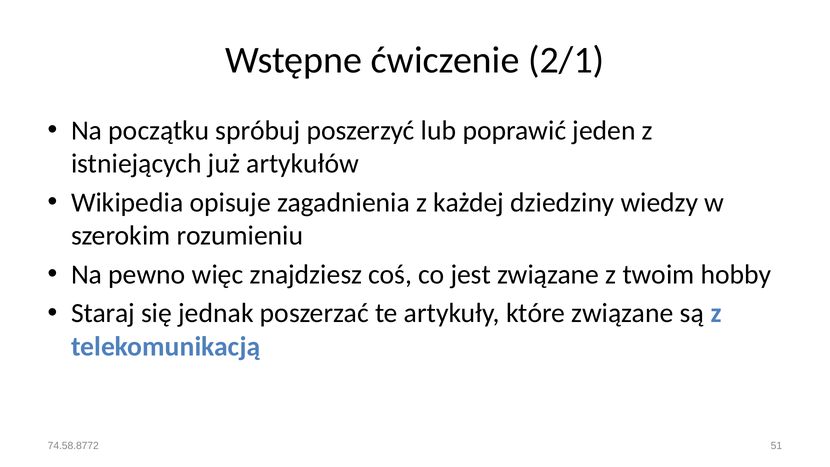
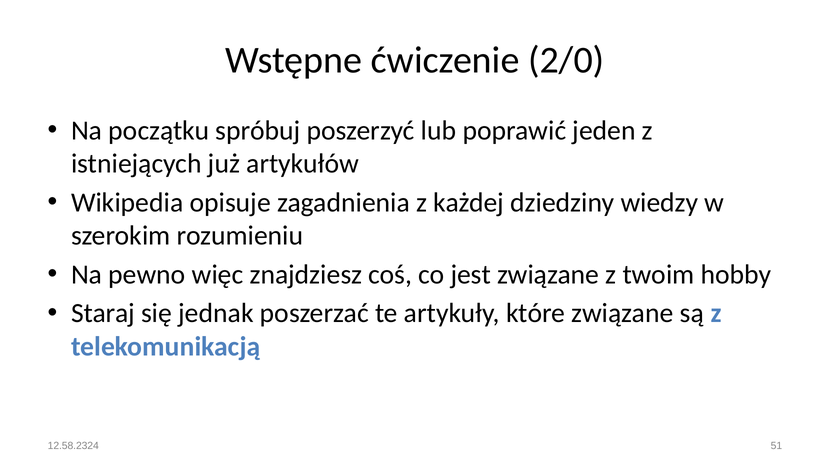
2/1: 2/1 -> 2/0 (566, 60)
74.58.8772: 74.58.8772 -> 12.58.2324 (73, 446)
